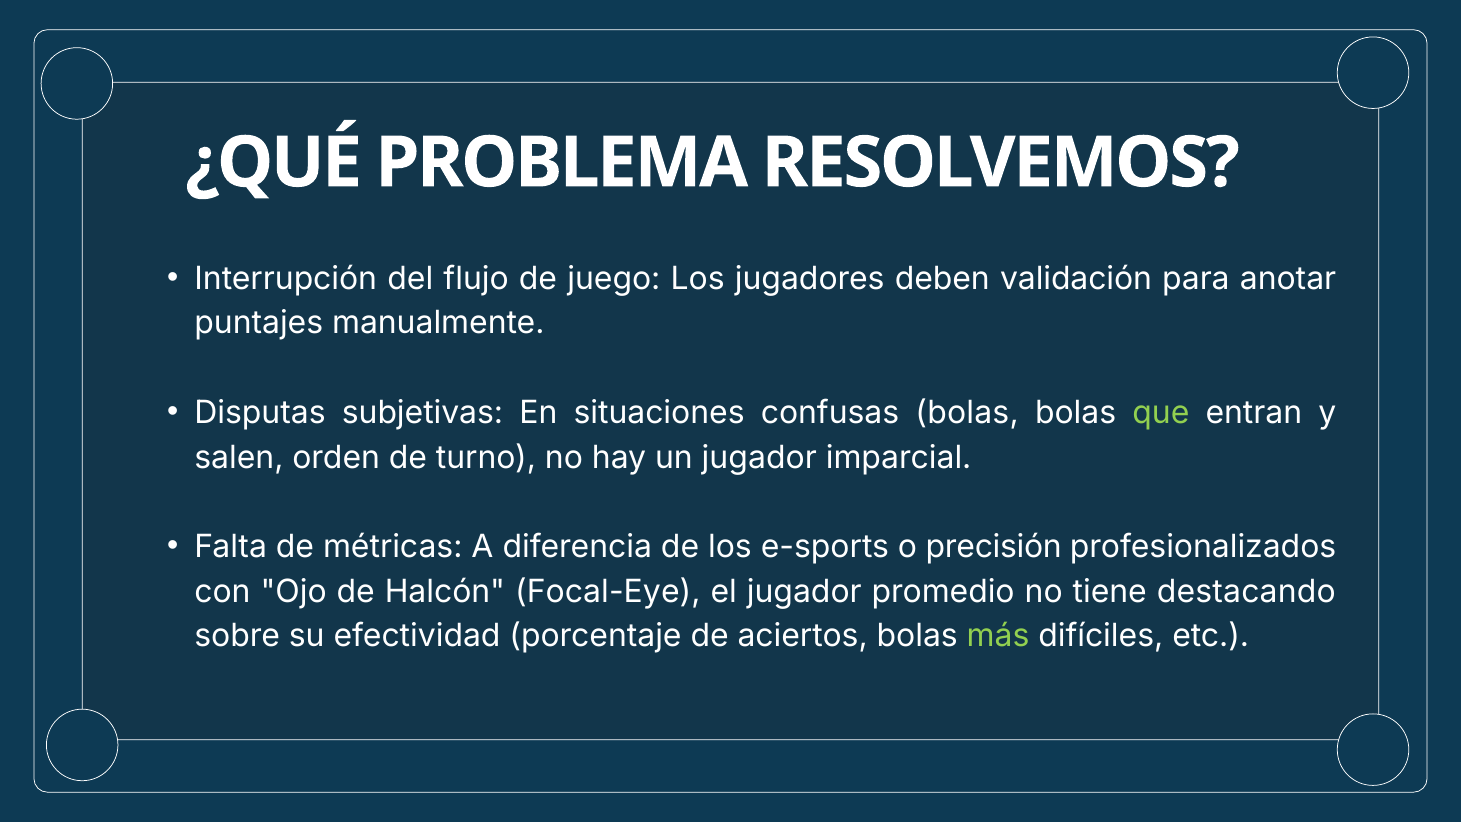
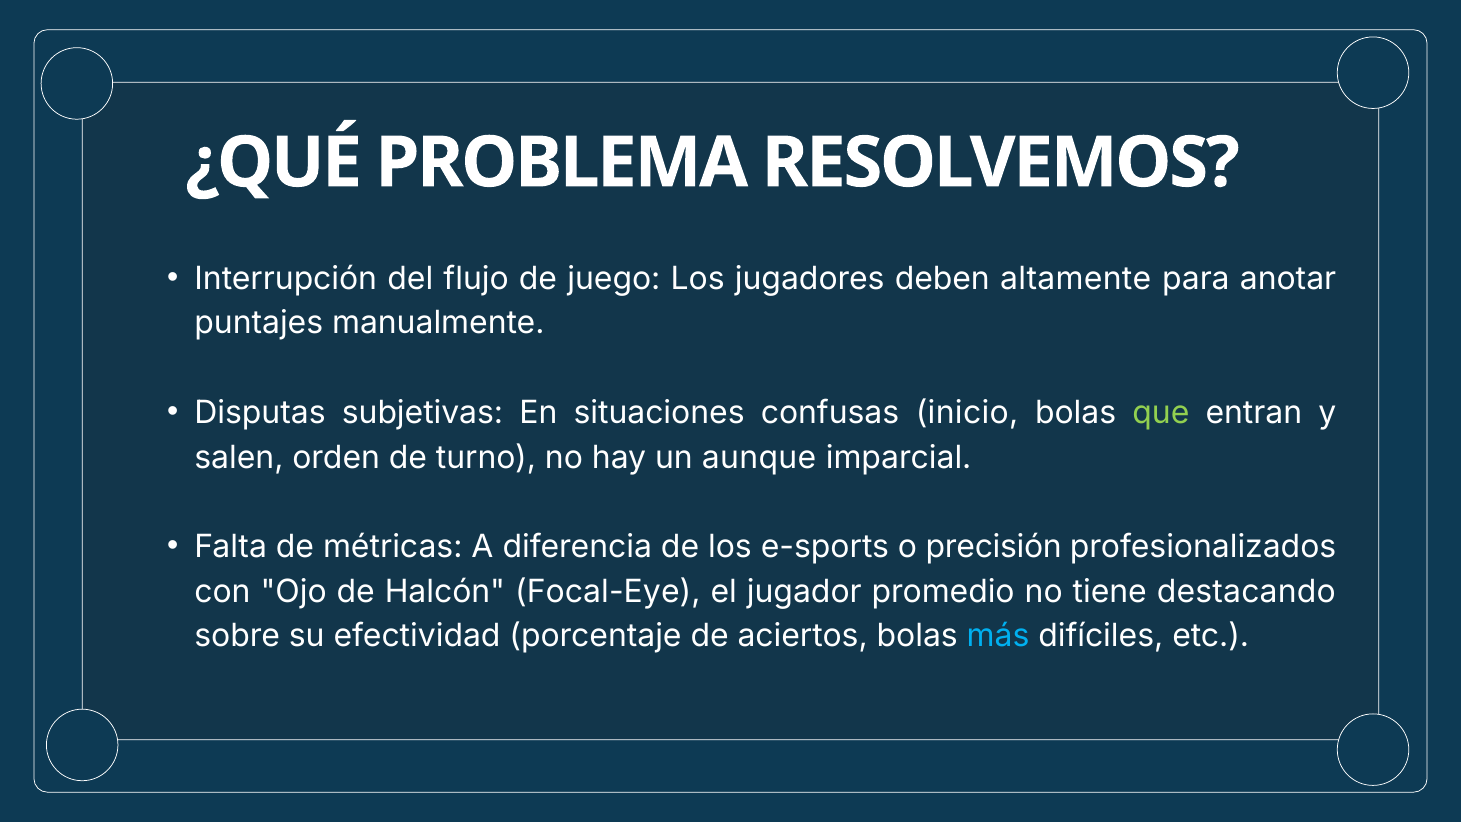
validación: validación -> altamente (1076, 278)
confusas bolas: bolas -> inicio (967, 413)
un jugador: jugador -> aunque (759, 457)
más colour: light green -> light blue (998, 636)
